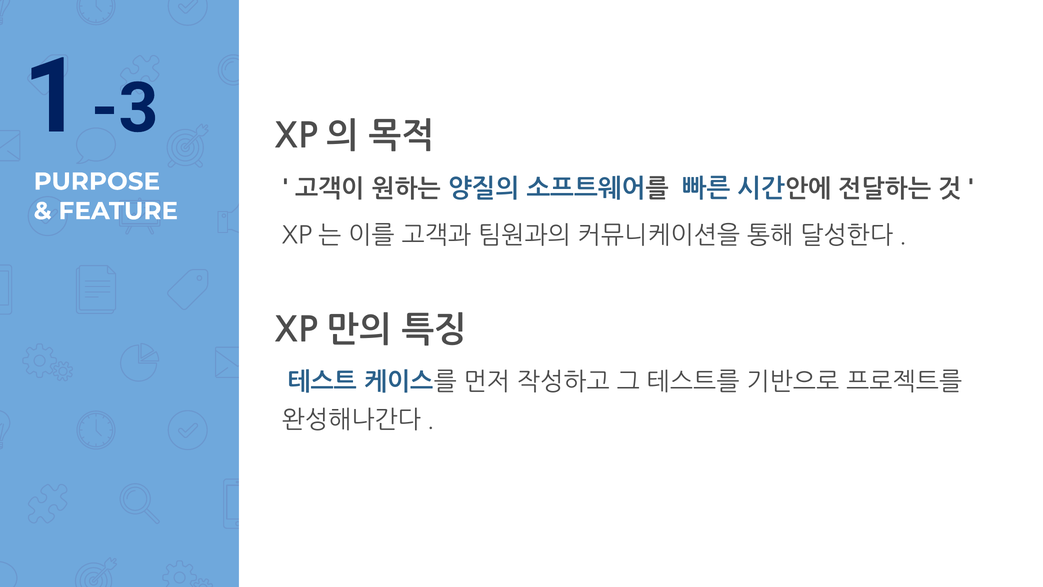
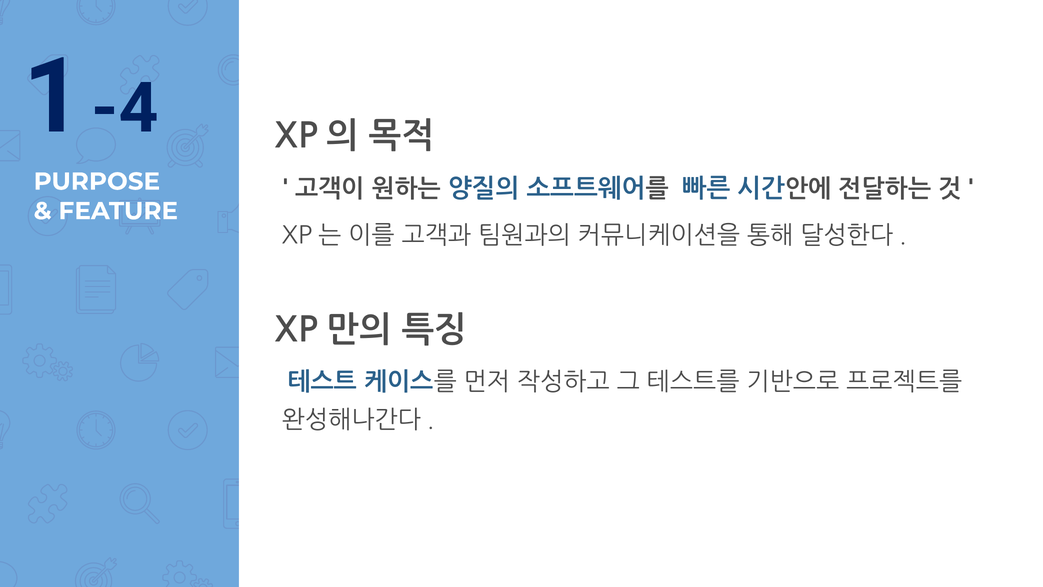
-3: -3 -> -4 (125, 108)
